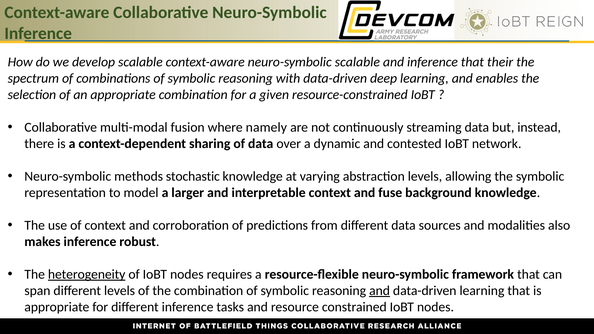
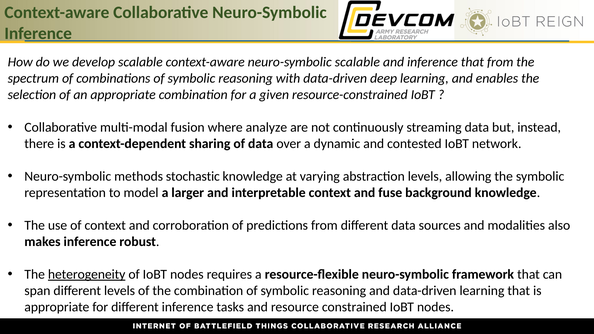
that their: their -> from (500, 62)
namely: namely -> analyze (266, 127)
and underline: present -> none (380, 291)
